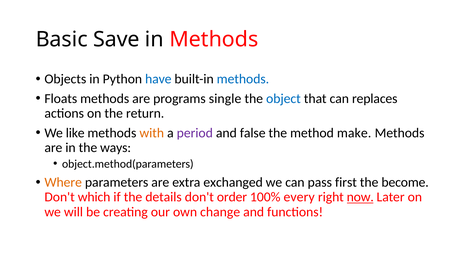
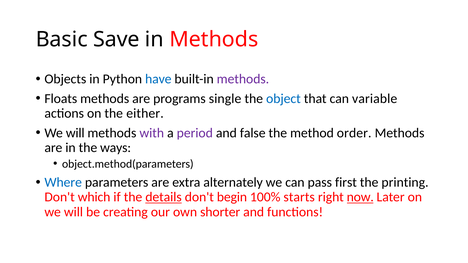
methods colour: blue -> purple (243, 79)
replaces: replaces -> variable (375, 99)
return: return -> either (145, 113)
like: like -> will (75, 133)
with colour: orange -> purple (152, 133)
make: make -> order (354, 133)
Where colour: orange -> blue (63, 183)
exchanged: exchanged -> alternately (233, 183)
become: become -> printing (405, 183)
details underline: none -> present (164, 197)
order: order -> begin (232, 197)
every: every -> starts (299, 197)
change: change -> shorter (220, 212)
